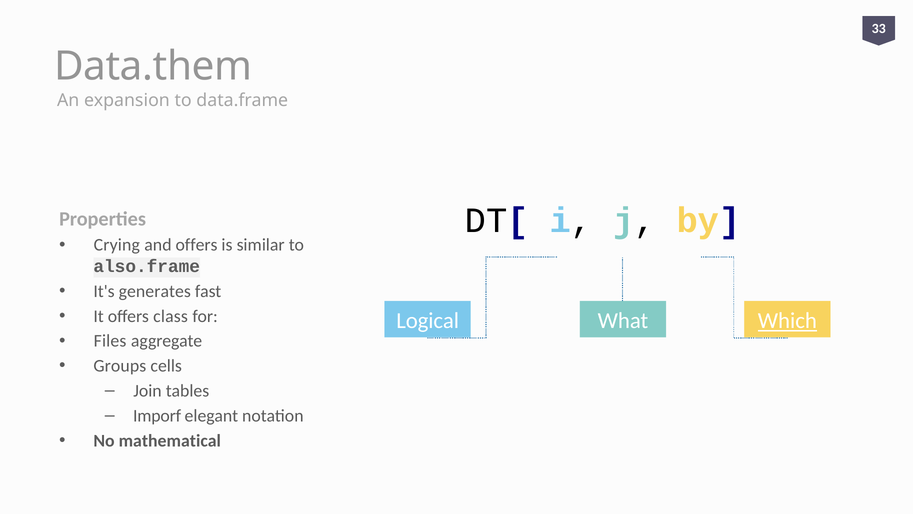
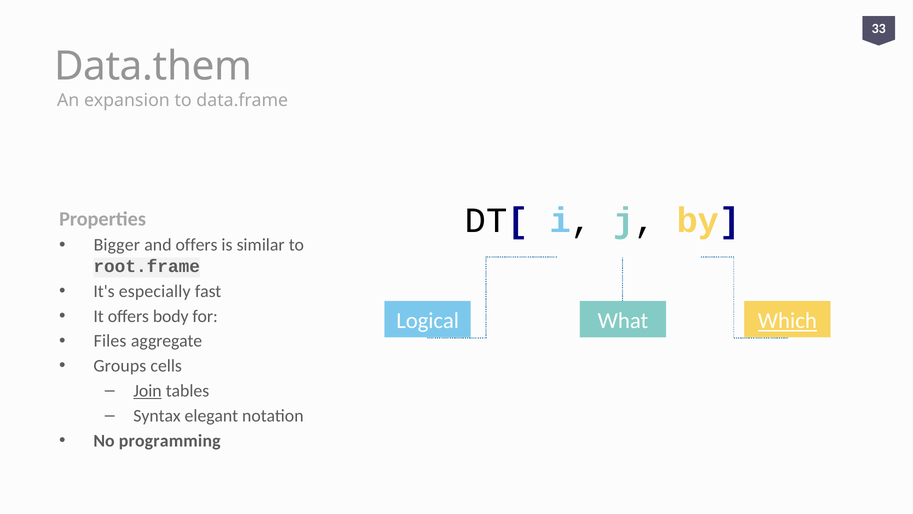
Crying: Crying -> Bigger (117, 245)
also.frame: also.frame -> root.frame (147, 266)
generates: generates -> especially (155, 291)
class: class -> body (171, 316)
Join underline: none -> present (148, 391)
Imporf: Imporf -> Syntax (157, 415)
mathematical: mathematical -> programming (170, 440)
